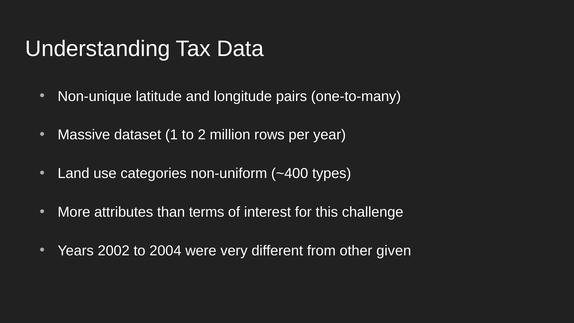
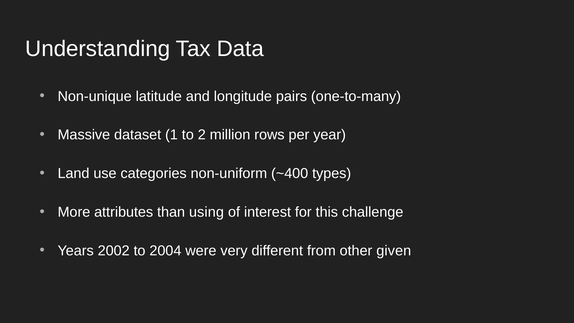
terms: terms -> using (206, 212)
